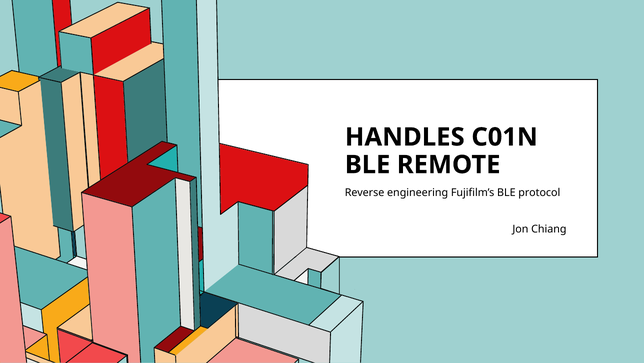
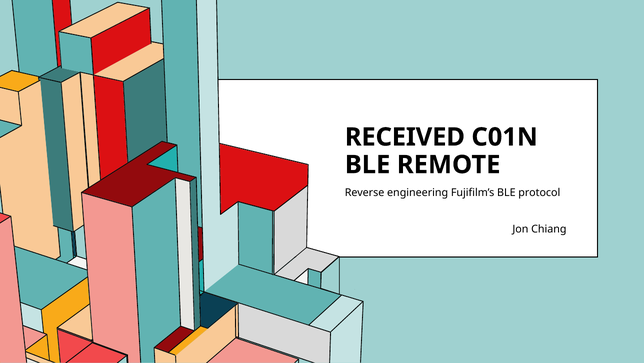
HANDLES: HANDLES -> RECEIVED (405, 137)
